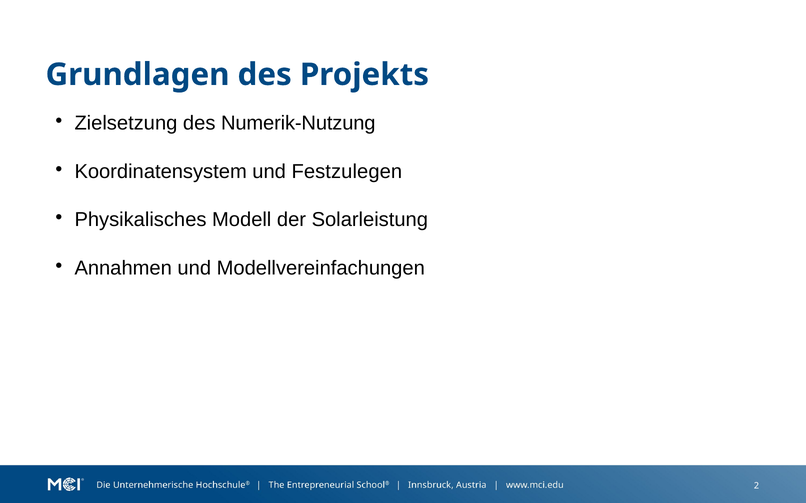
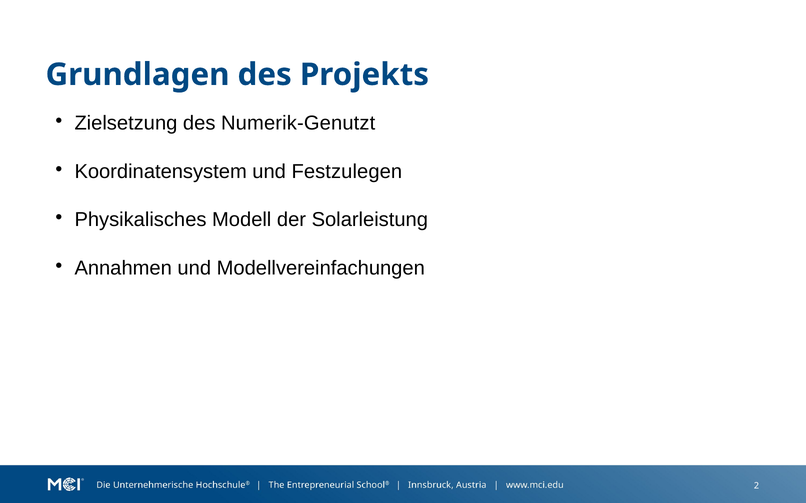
Numerik-Nutzung: Numerik-Nutzung -> Numerik-Genutzt (298, 123)
